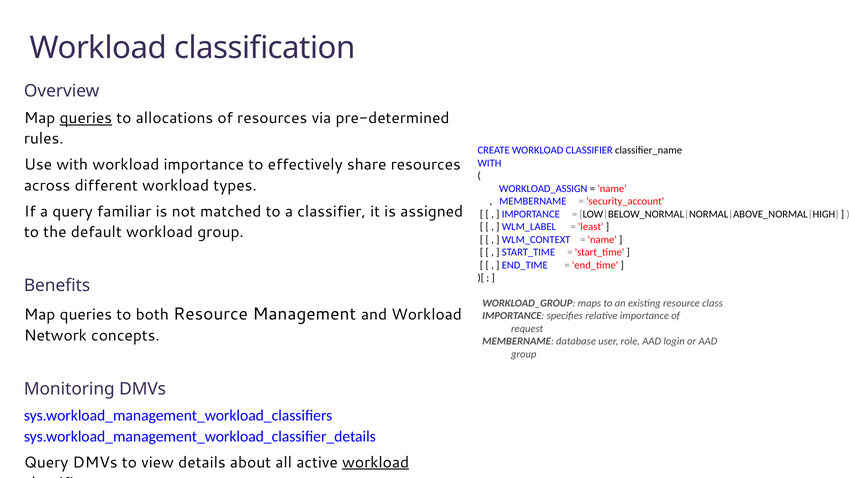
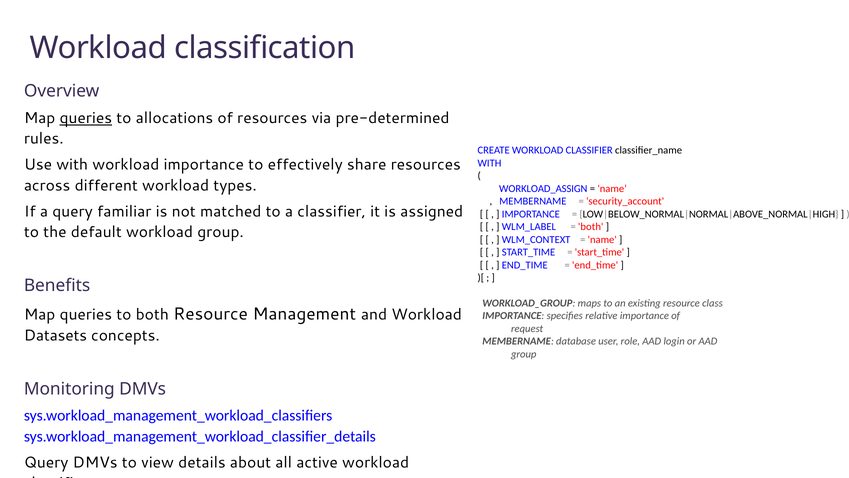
least: least -> both (591, 227)
Network: Network -> Datasets (55, 335)
workload underline: present -> none (376, 462)
